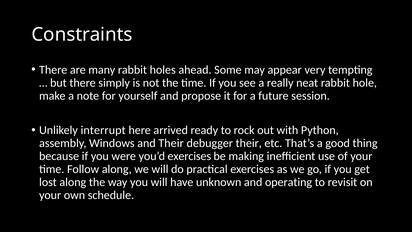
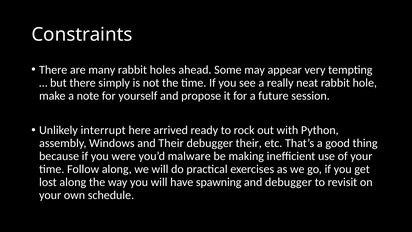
you’d exercises: exercises -> malware (189, 156)
unknown: unknown -> spawning (219, 182)
and operating: operating -> debugger (288, 182)
